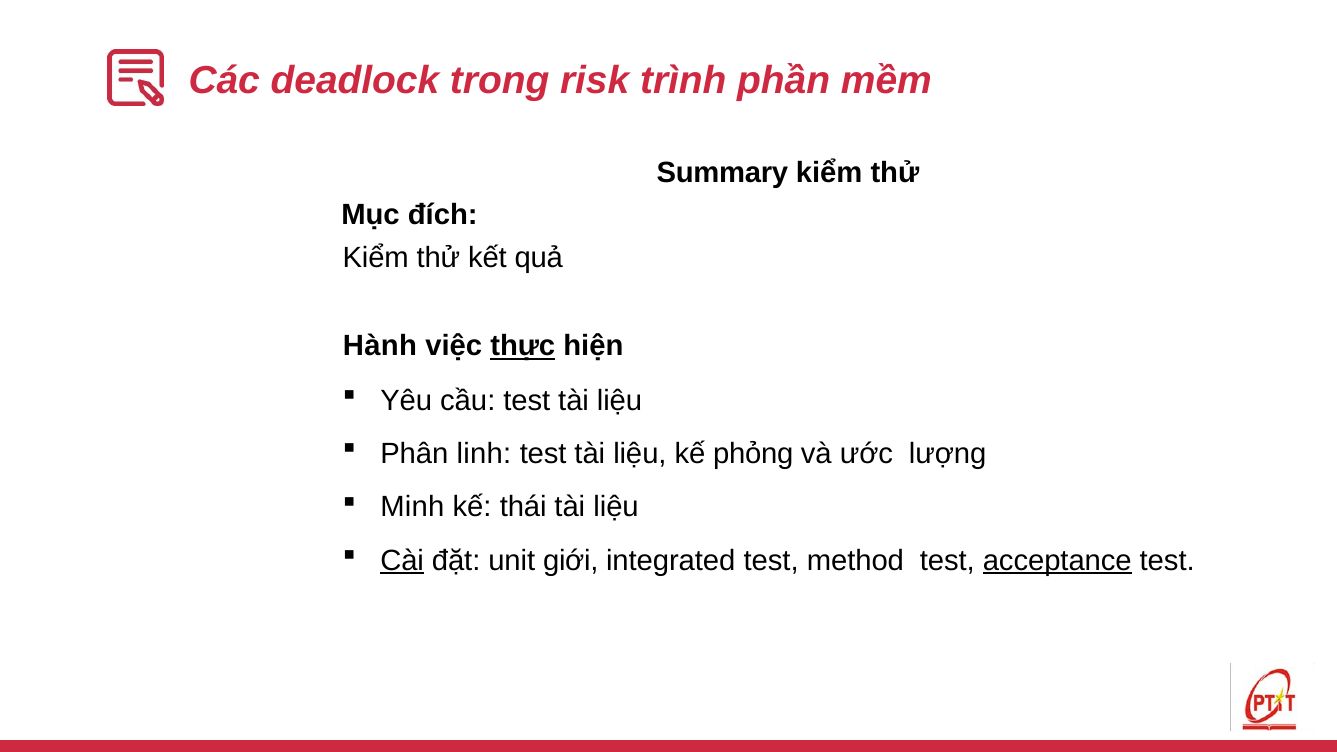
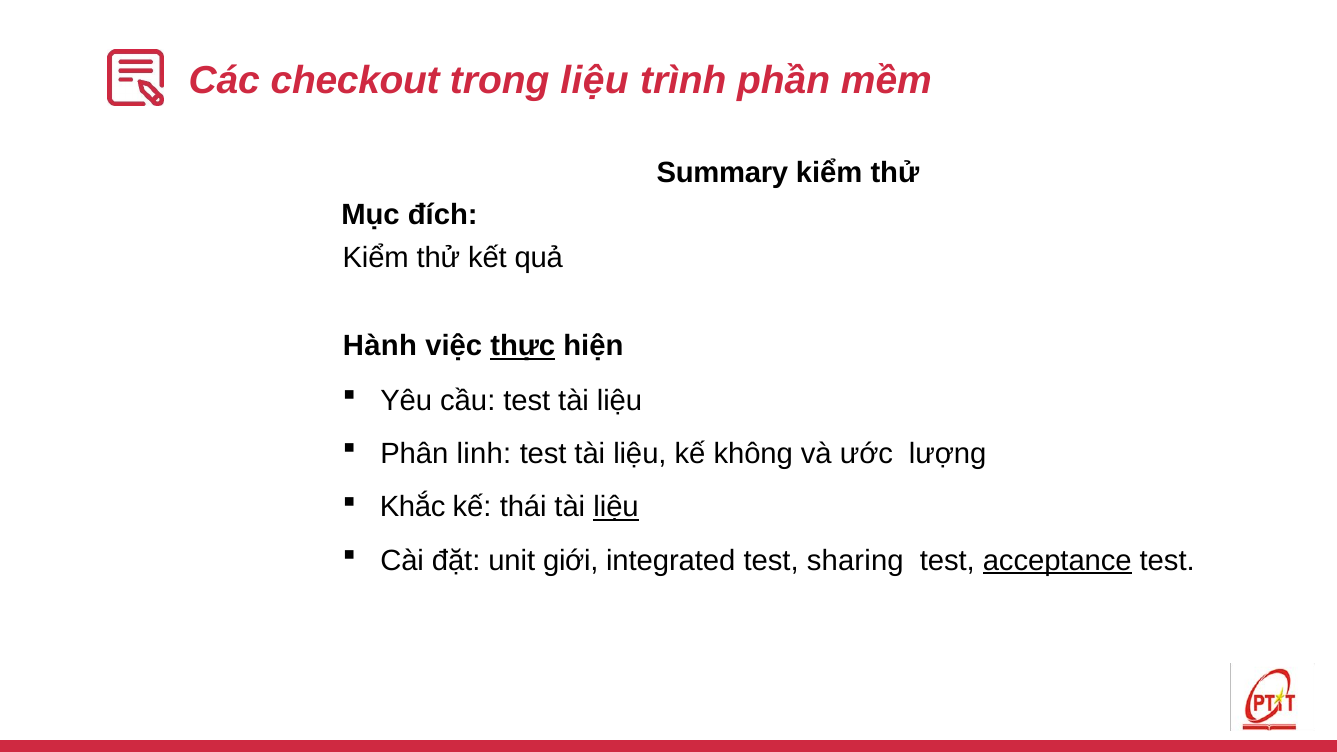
deadlock: deadlock -> checkout (355, 81)
trong risk: risk -> liệu (594, 81)
phỏng: phỏng -> không (753, 454)
Minh: Minh -> Khắc (413, 507)
liệu underline: none -> present (616, 507)
Cài underline: present -> none (402, 560)
method: method -> sharing (855, 560)
